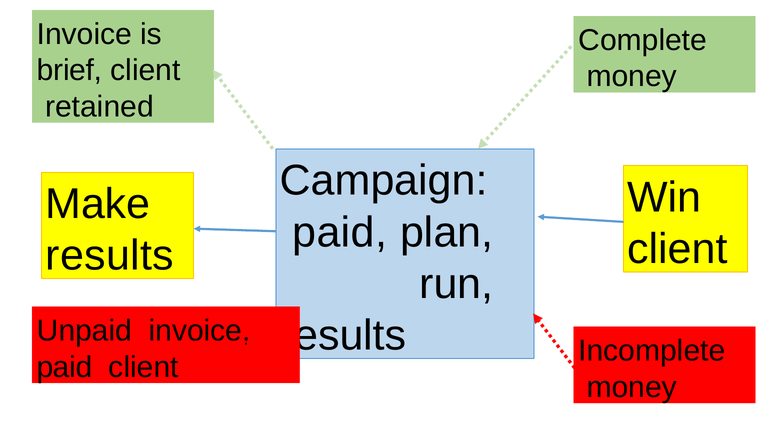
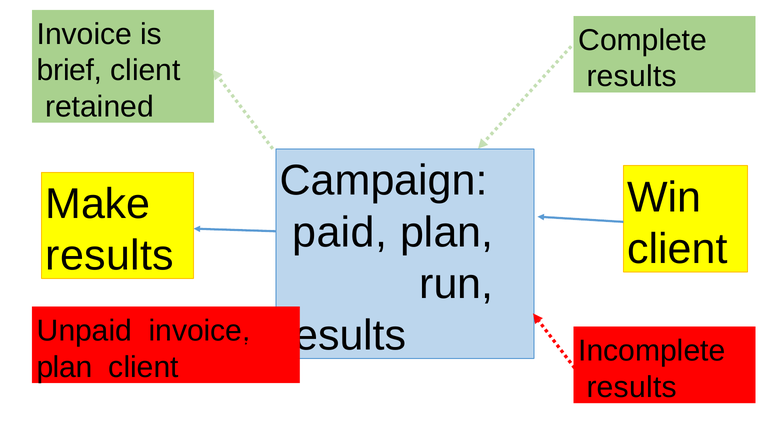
money: money -> results (632, 76)
paid: paid -> plan (65, 367)
money: money -> results (632, 387)
